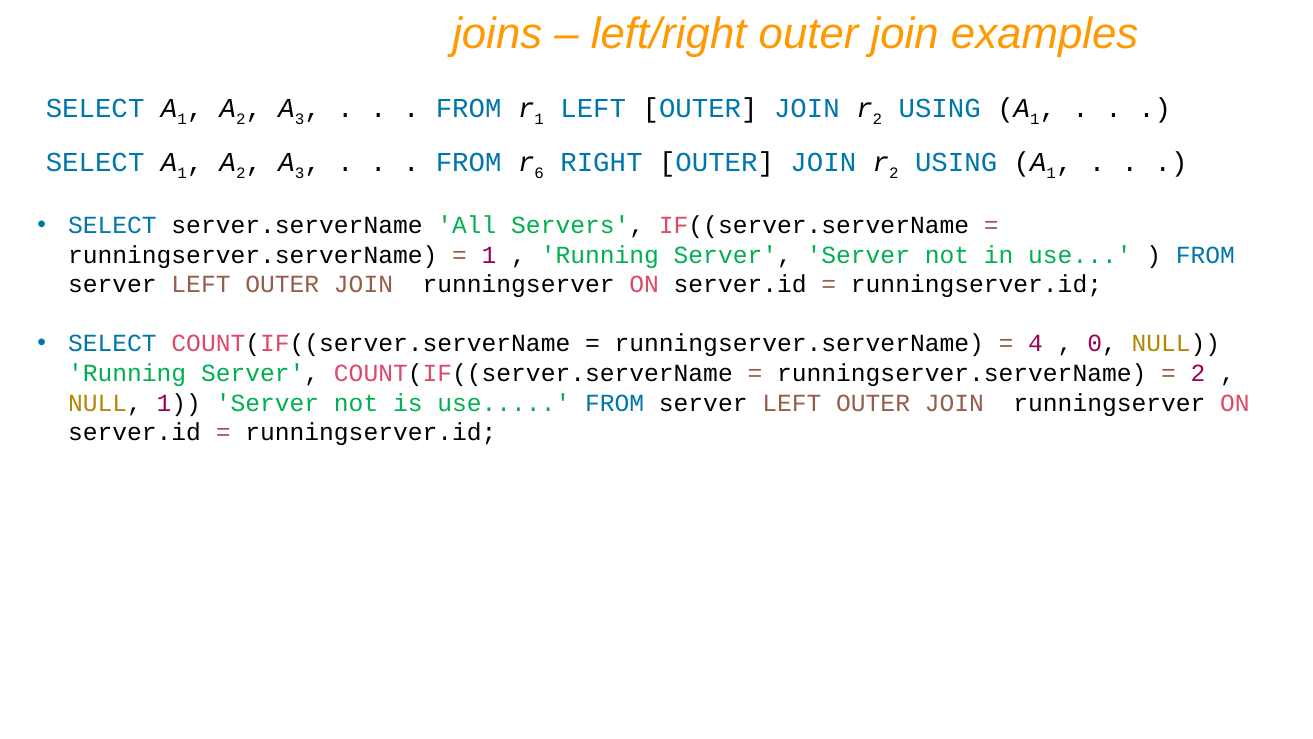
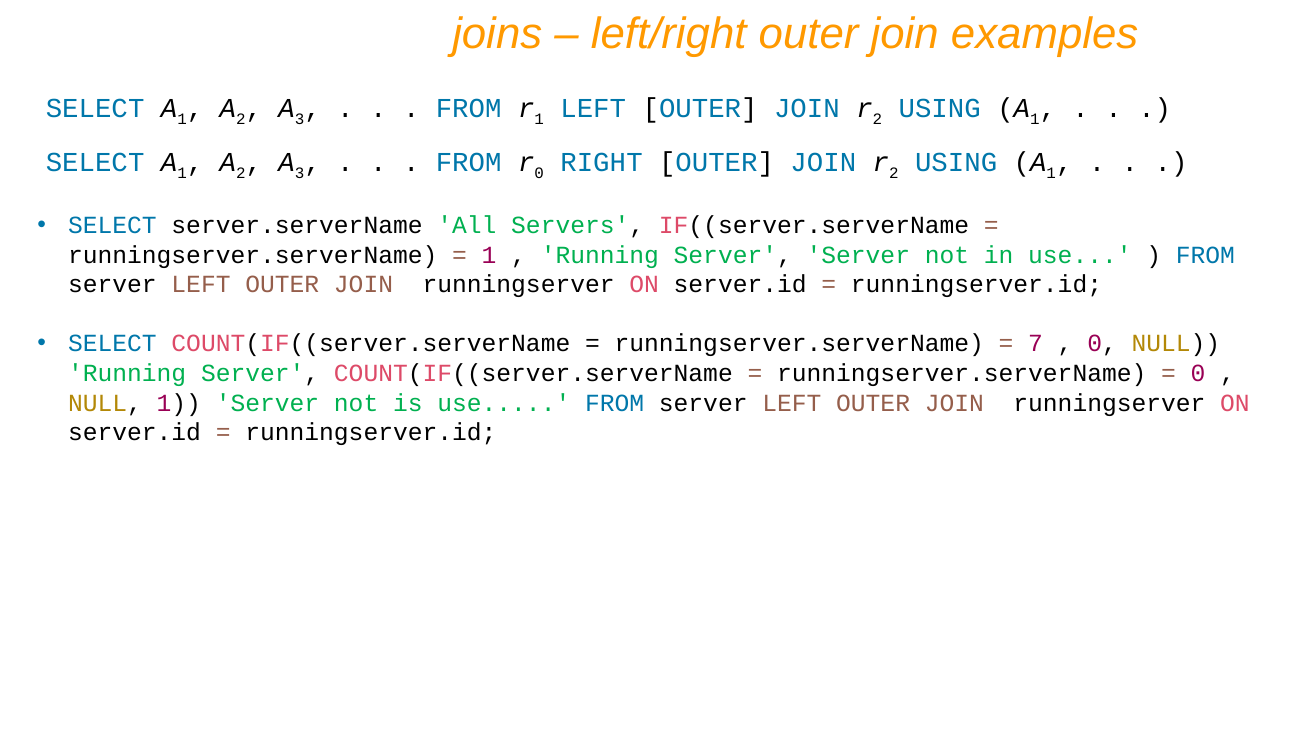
6: 6 -> 0 (539, 173)
4: 4 -> 7 (1036, 344)
2: 2 -> 0 (1198, 373)
